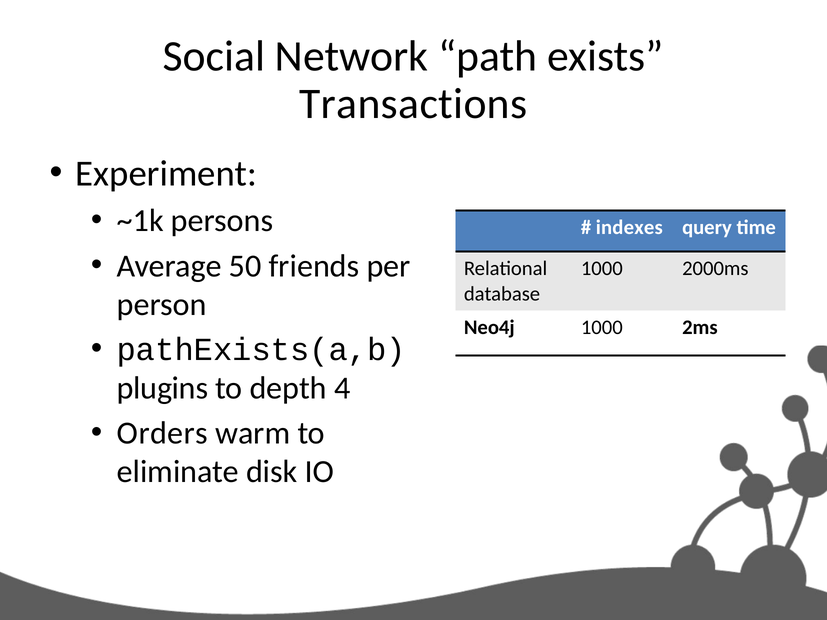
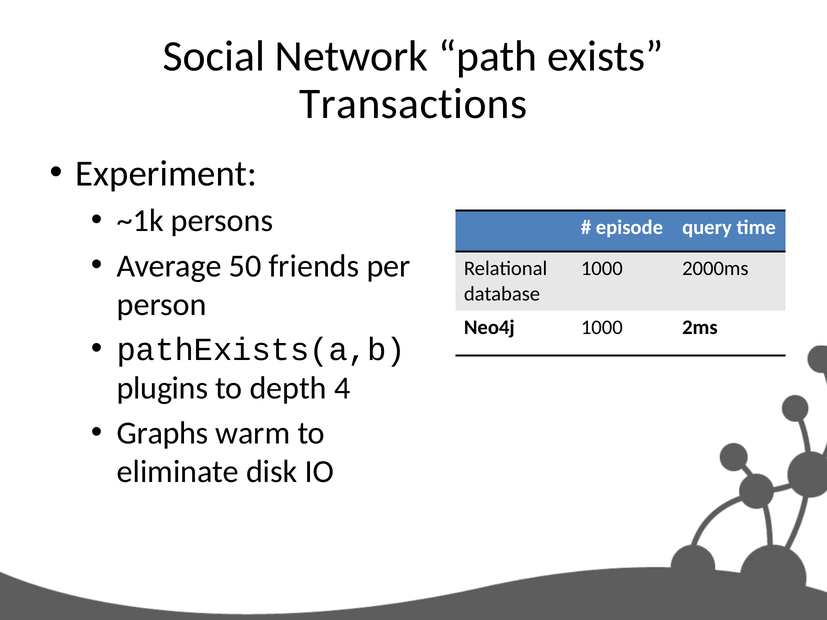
indexes: indexes -> episode (629, 228)
Orders: Orders -> Graphs (163, 433)
